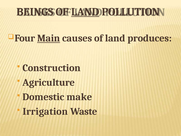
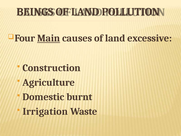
LAND underline: present -> none (85, 12)
produces: produces -> excessive (150, 38)
make: make -> burnt (79, 97)
